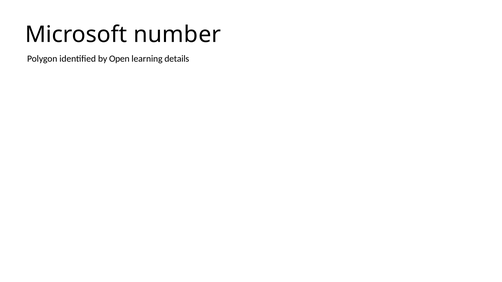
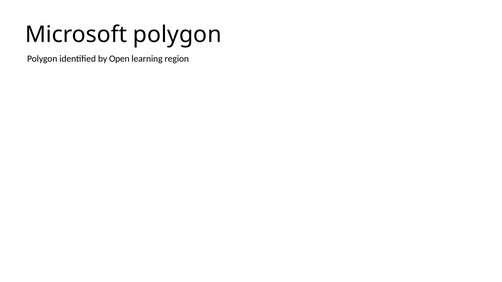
Microsoft number: number -> polygon (177, 35)
details: details -> region (177, 59)
